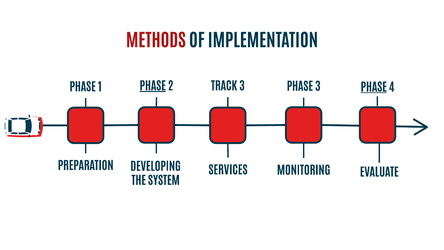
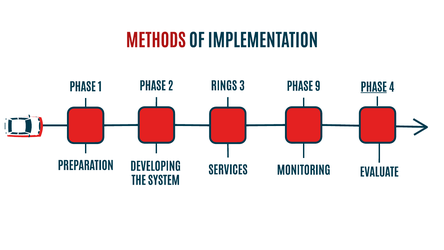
PHASE underline: present -> none (153, 86)
TRACK: TRACK -> RINGS (224, 86)
PHASE 3: 3 -> 9 (318, 87)
